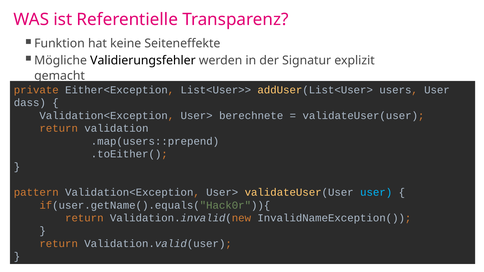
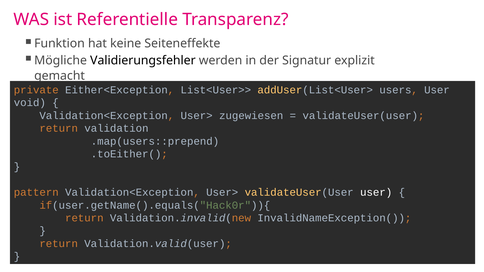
dass: dass -> void (30, 103)
berechnete: berechnete -> zugewiesen (251, 116)
user colour: light blue -> white (376, 193)
